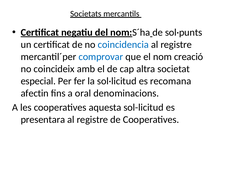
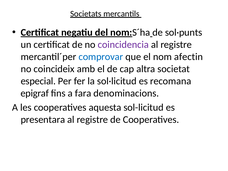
coincidencia colour: blue -> purple (123, 45)
creació: creació -> afectin (189, 57)
afectin: afectin -> epigraf (35, 93)
oral: oral -> fara (83, 93)
